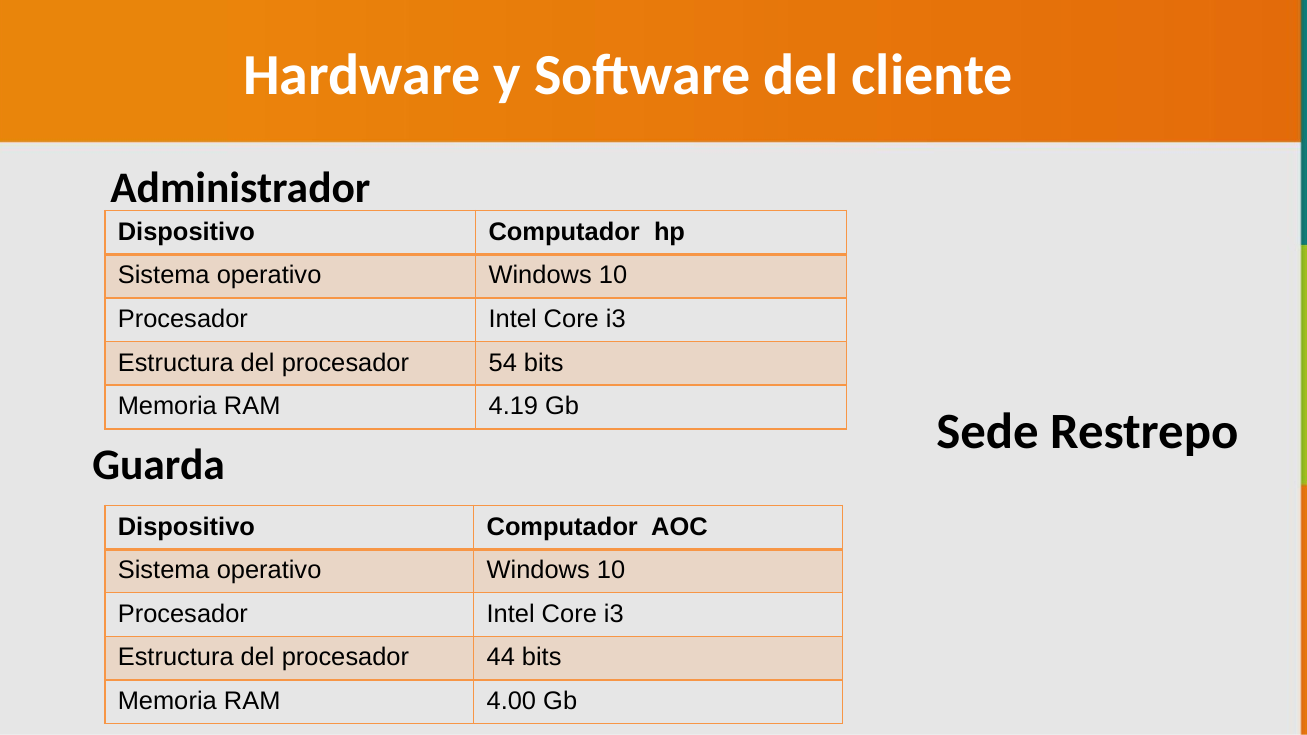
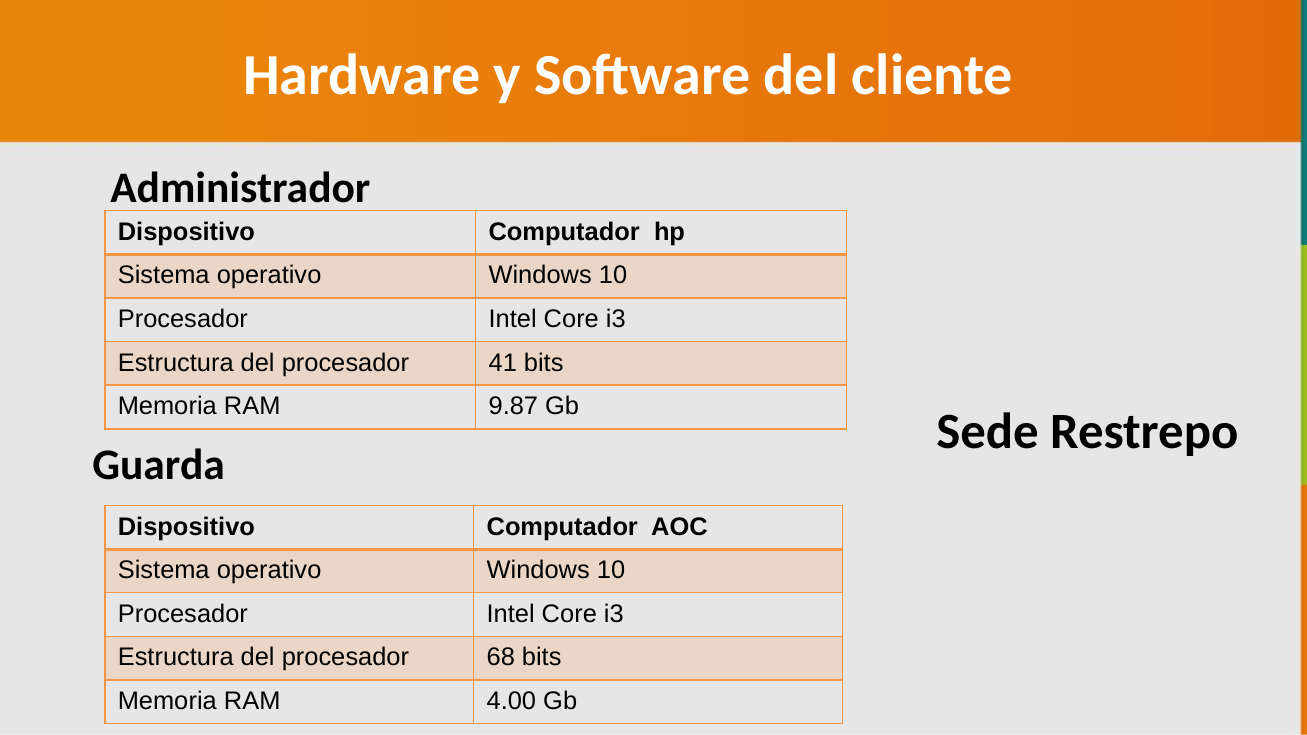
54: 54 -> 41 (503, 363)
4.19: 4.19 -> 9.87 (513, 407)
44: 44 -> 68 (501, 658)
